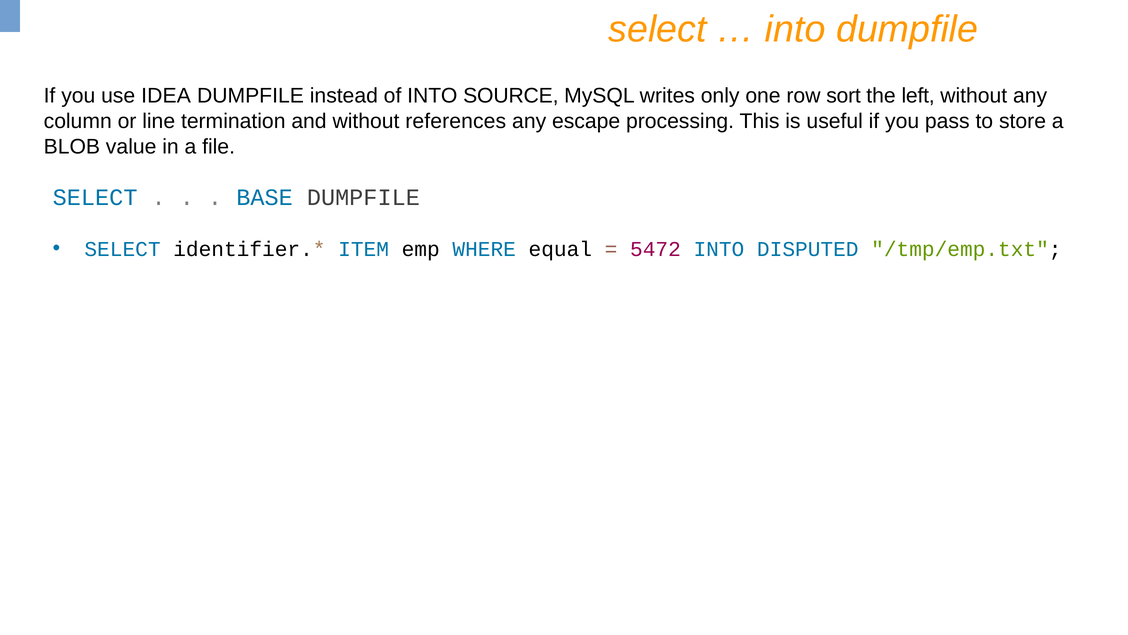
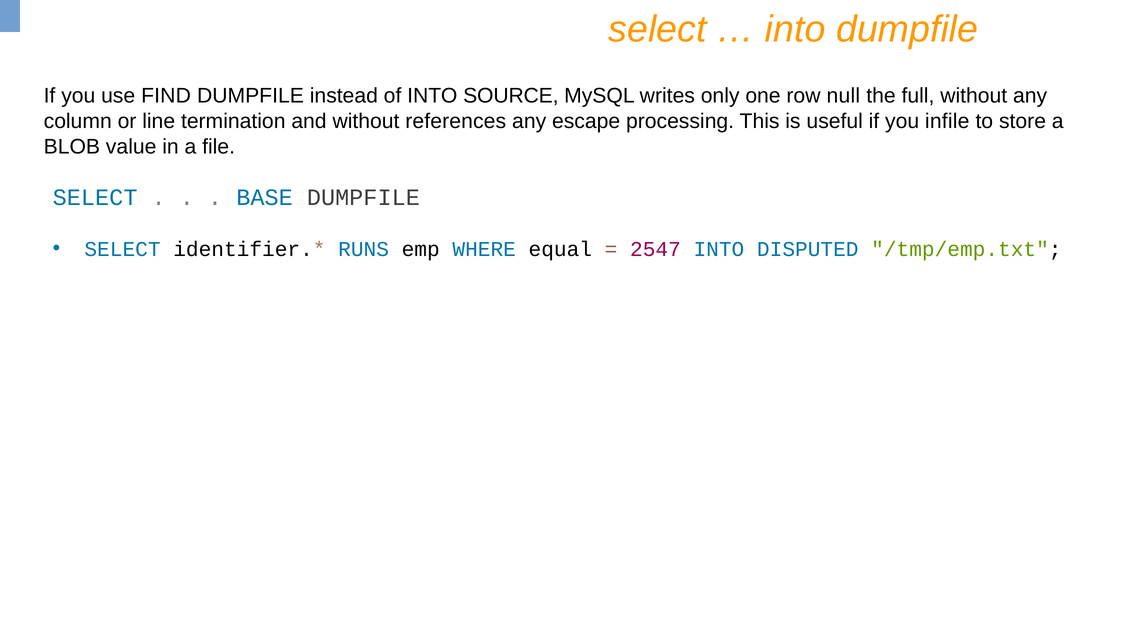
IDEA: IDEA -> FIND (166, 96)
sort: sort -> null (843, 96)
left: left -> full (918, 96)
pass: pass -> infile (947, 121)
ITEM: ITEM -> RUNS (364, 249)
5472: 5472 -> 2547 (655, 249)
